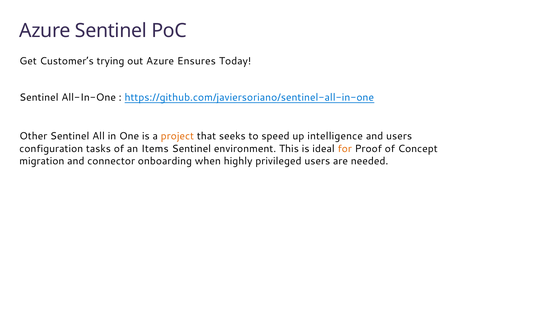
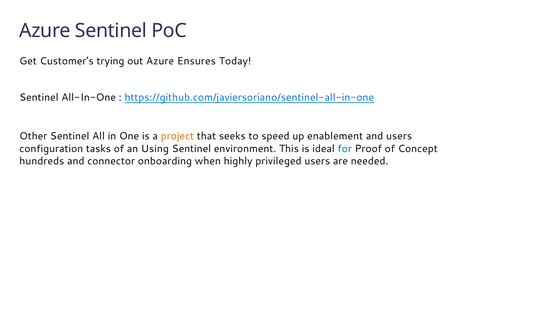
intelligence: intelligence -> enablement (335, 136)
Items: Items -> Using (155, 148)
for colour: orange -> blue (345, 148)
migration: migration -> hundreds (42, 161)
